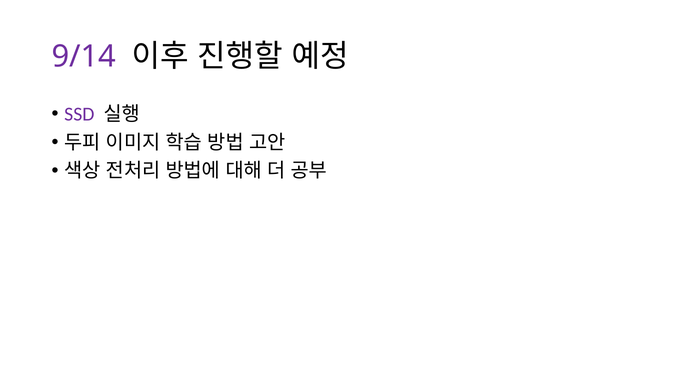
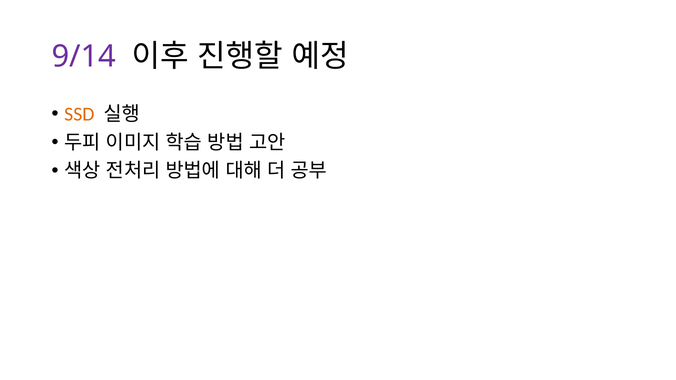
SSD colour: purple -> orange (79, 114)
